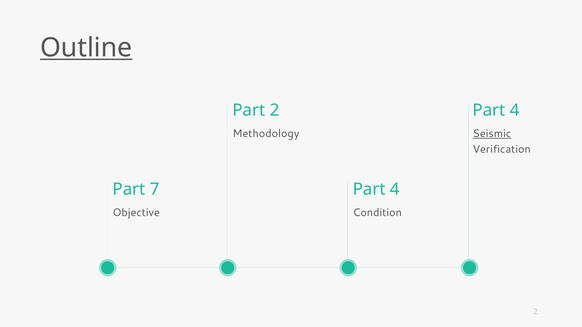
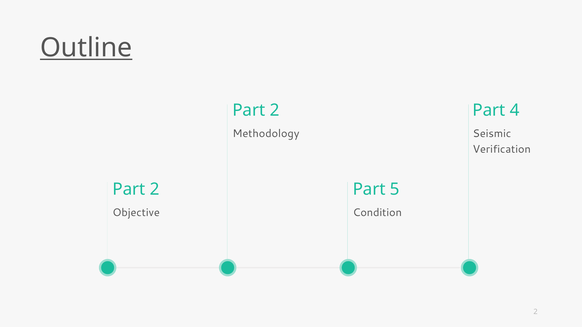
Seismic underline: present -> none (492, 134)
7: 7 -> 2 (155, 189)
4: 4 -> 5 (395, 189)
